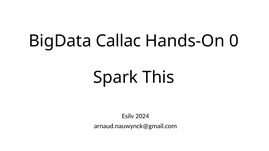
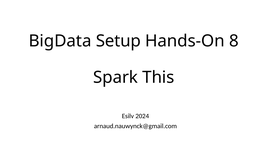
Callac: Callac -> Setup (118, 41)
0: 0 -> 8 (234, 41)
